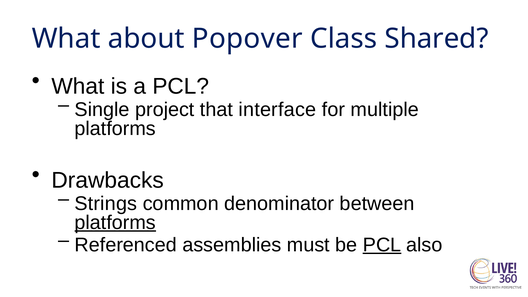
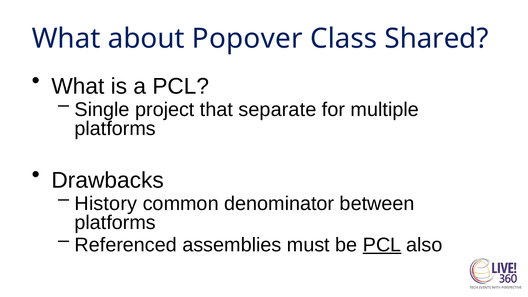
interface: interface -> separate (277, 110)
Strings: Strings -> History (106, 203)
platforms underline: present -> none (115, 223)
